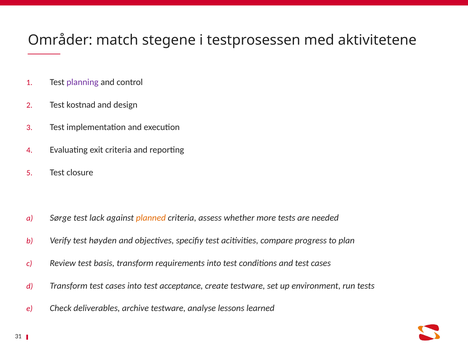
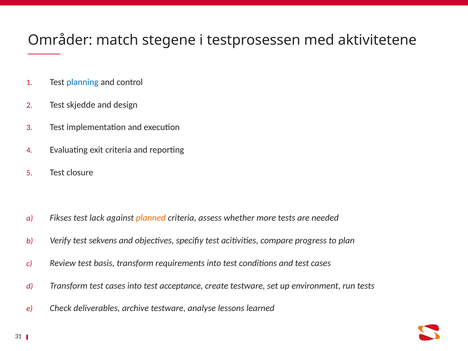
planning colour: purple -> blue (82, 82)
kostnad: kostnad -> skjedde (81, 105)
Sørge: Sørge -> Fikses (61, 218)
høyden: høyden -> sekvens (103, 240)
